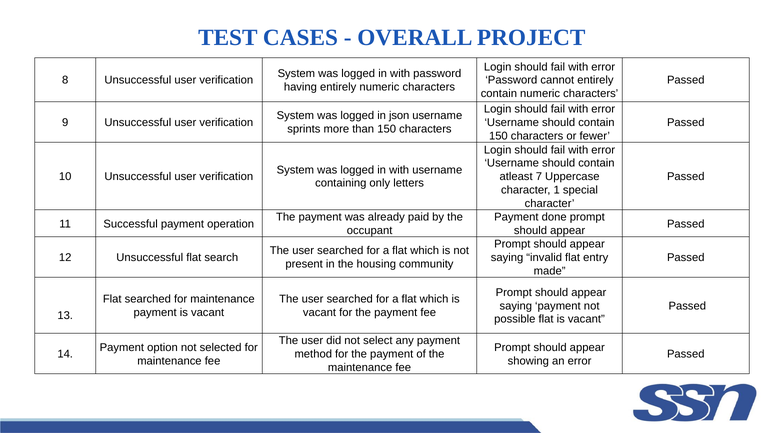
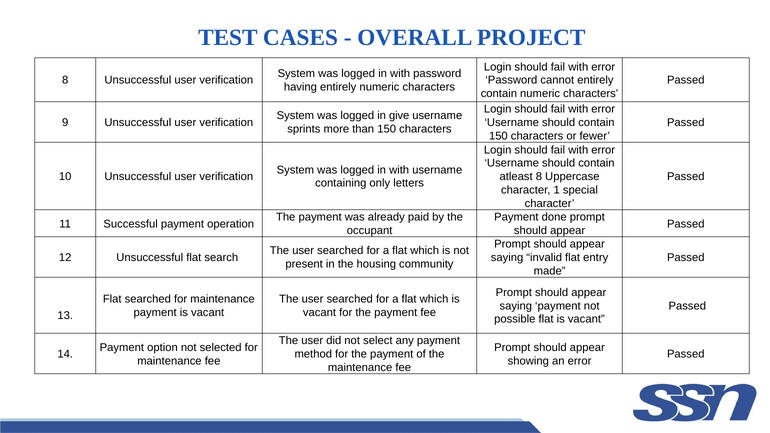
json: json -> give (399, 116)
atleast 7: 7 -> 8 (539, 177)
